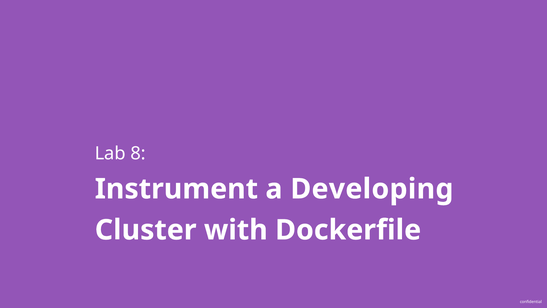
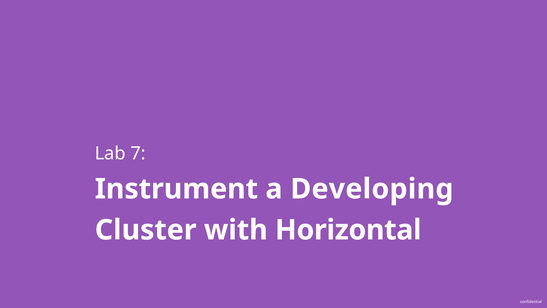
8: 8 -> 7 (138, 153)
Dockerfile: Dockerfile -> Horizontal (348, 230)
